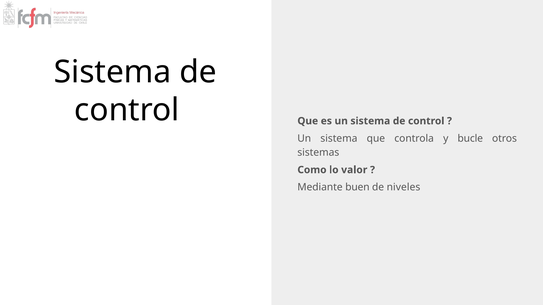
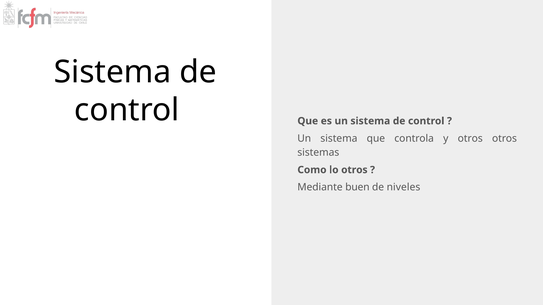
y bucle: bucle -> otros (470, 139)
lo valor: valor -> otros (354, 170)
